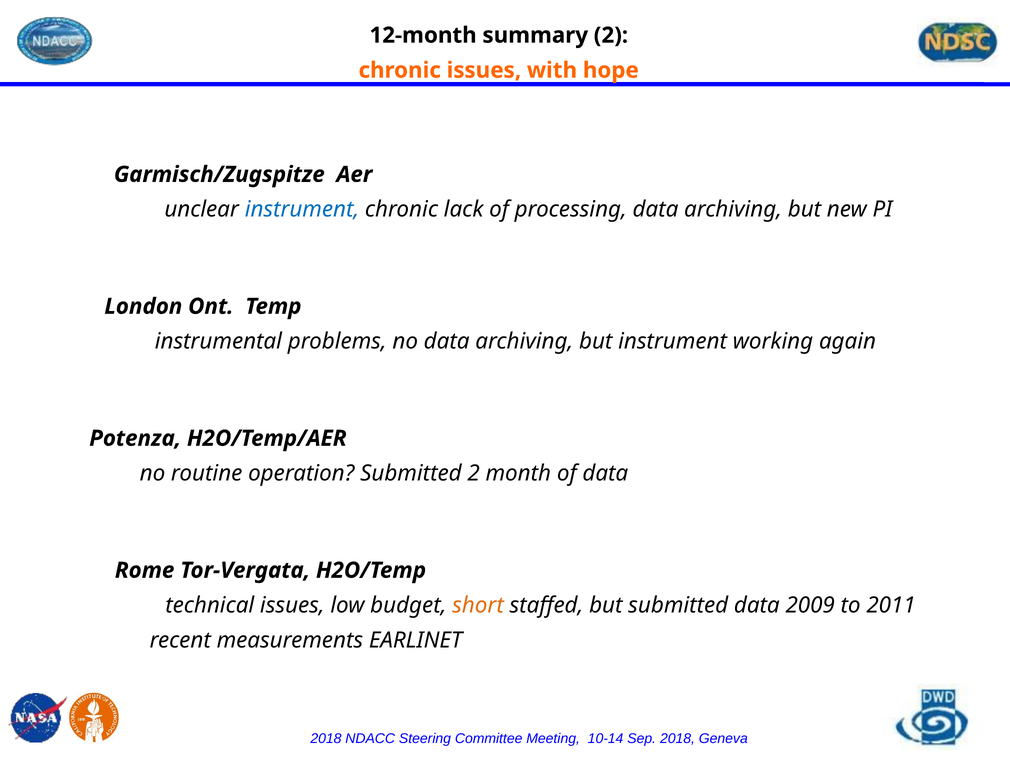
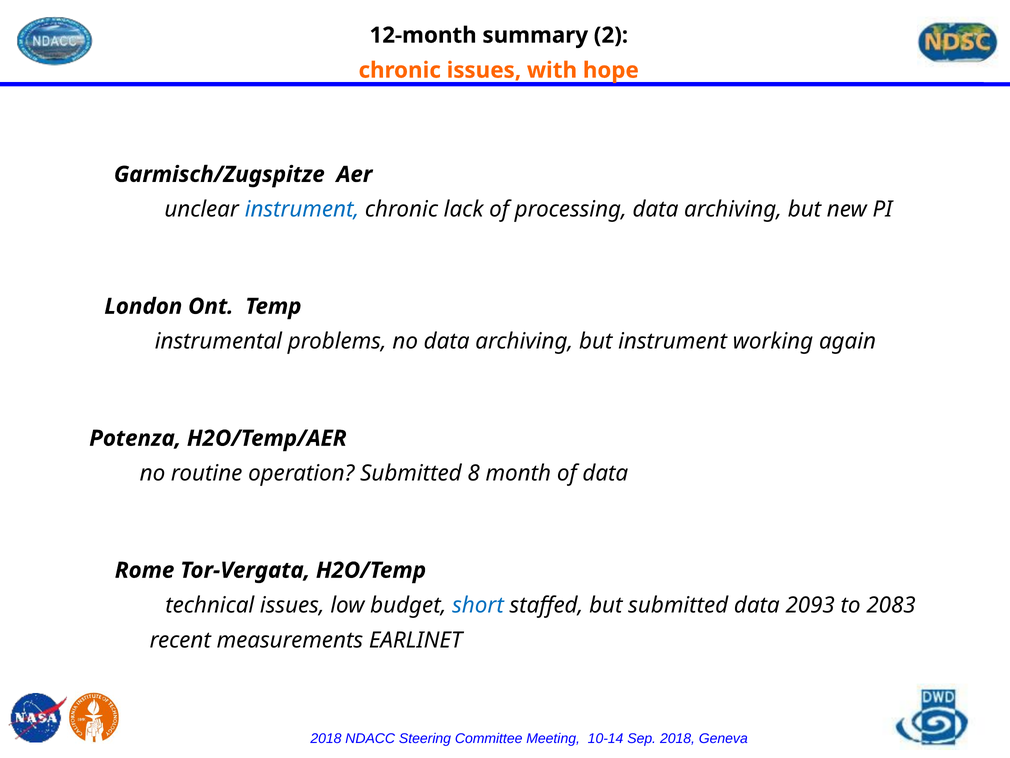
Submitted 2: 2 -> 8 (474, 473)
short colour: orange -> blue (478, 605)
2009: 2009 -> 2093 (810, 605)
2011: 2011 -> 2083 (891, 605)
